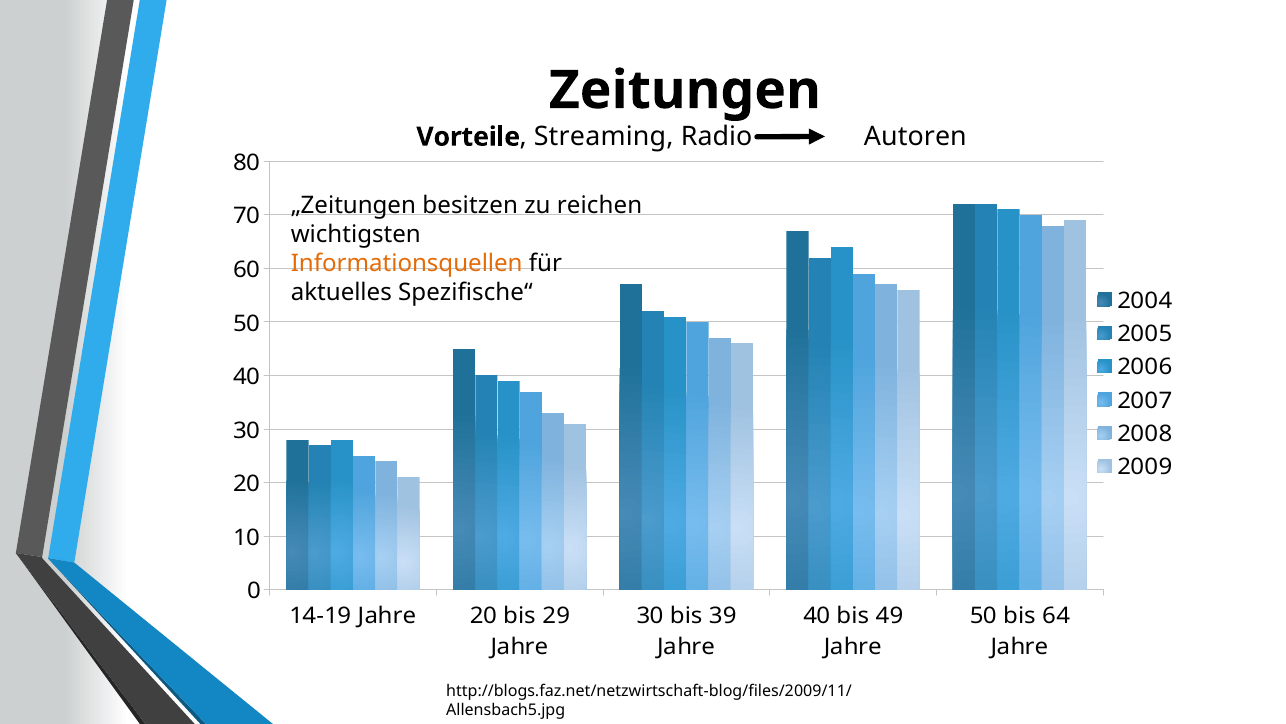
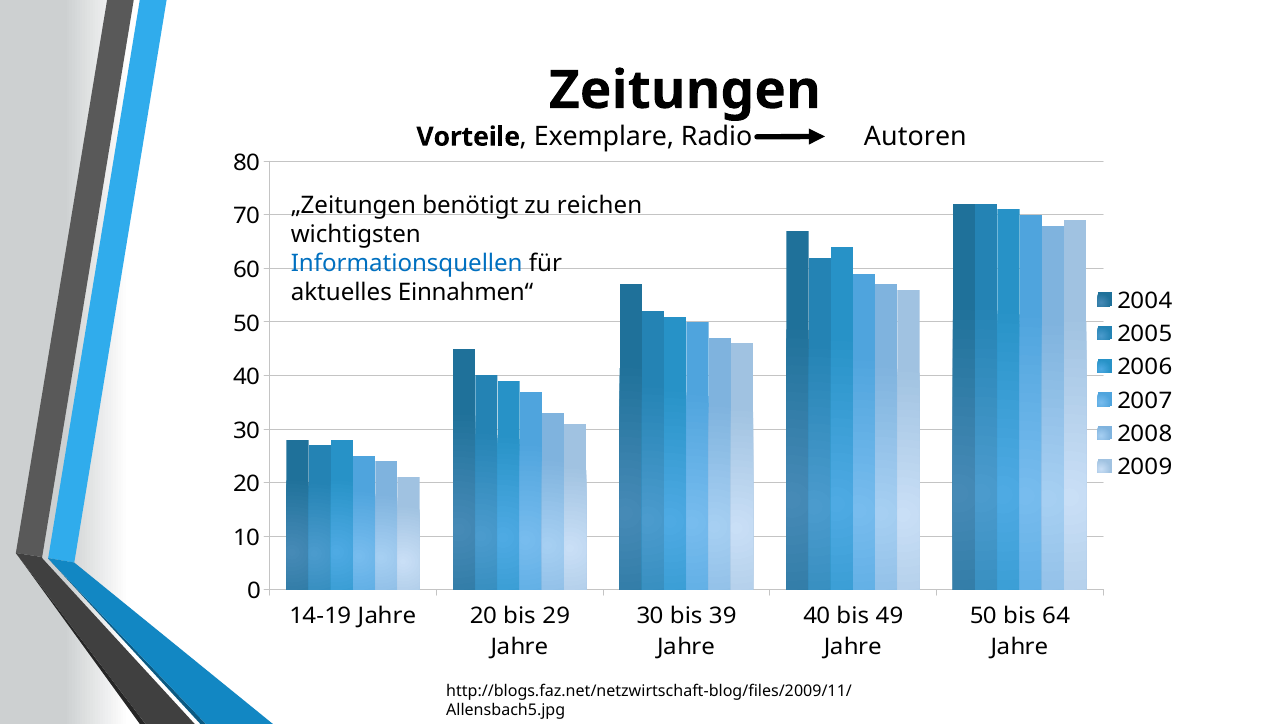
Streaming: Streaming -> Exemplare (604, 137)
besitzen: besitzen -> benötigt (470, 206)
Informationsquellen colour: orange -> blue (407, 264)
Spezifische“: Spezifische“ -> Einnahmen“ (466, 293)
